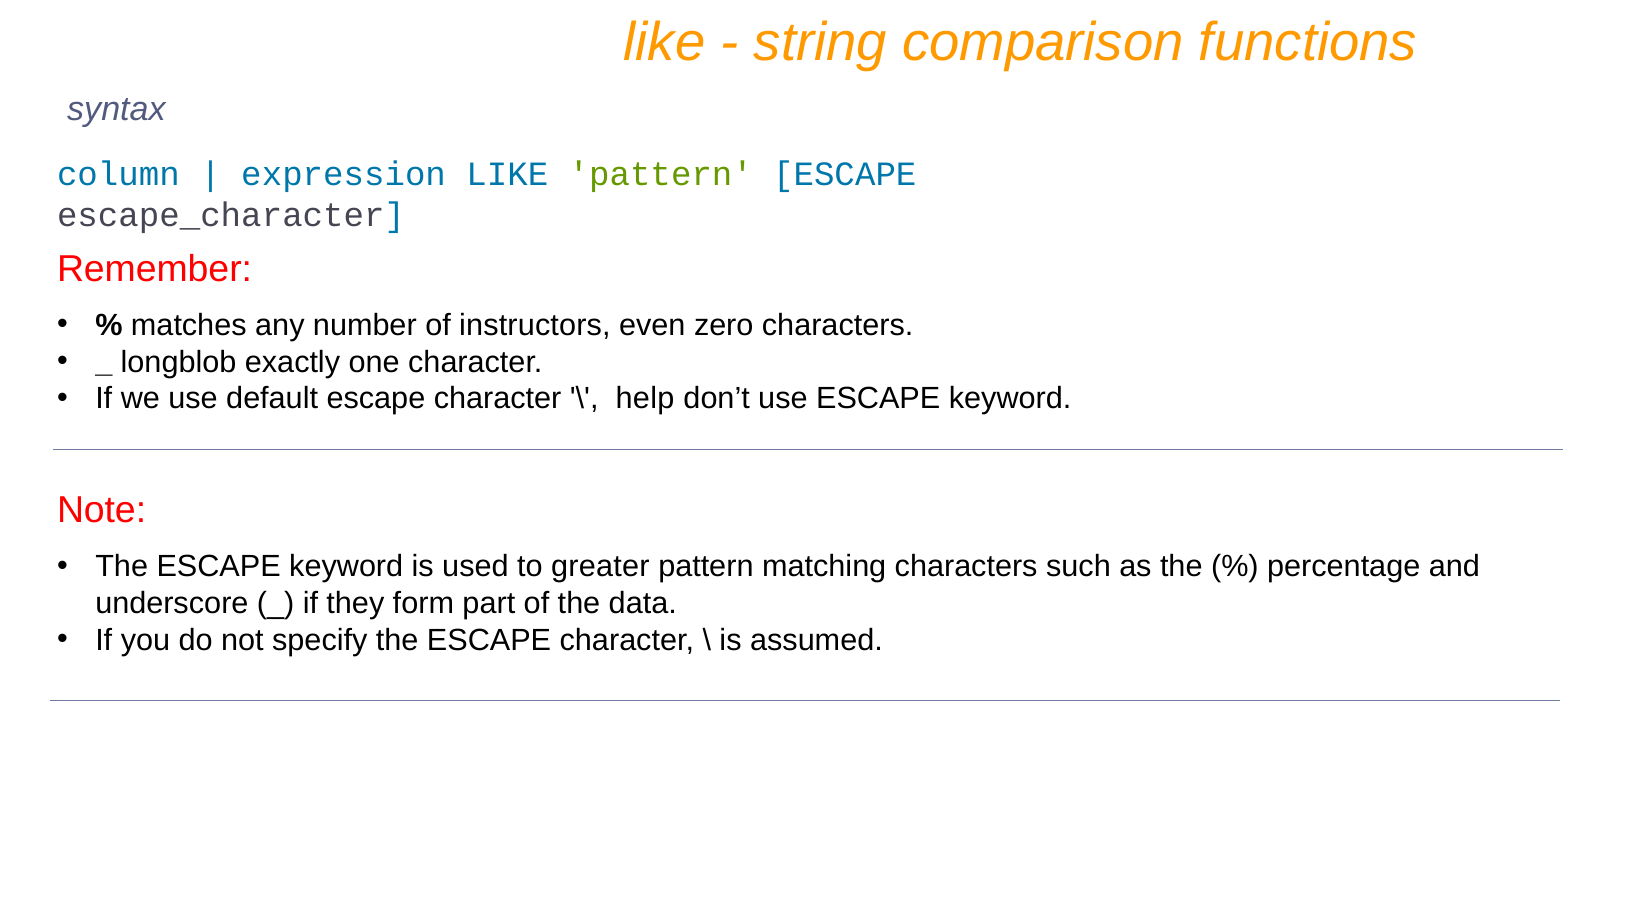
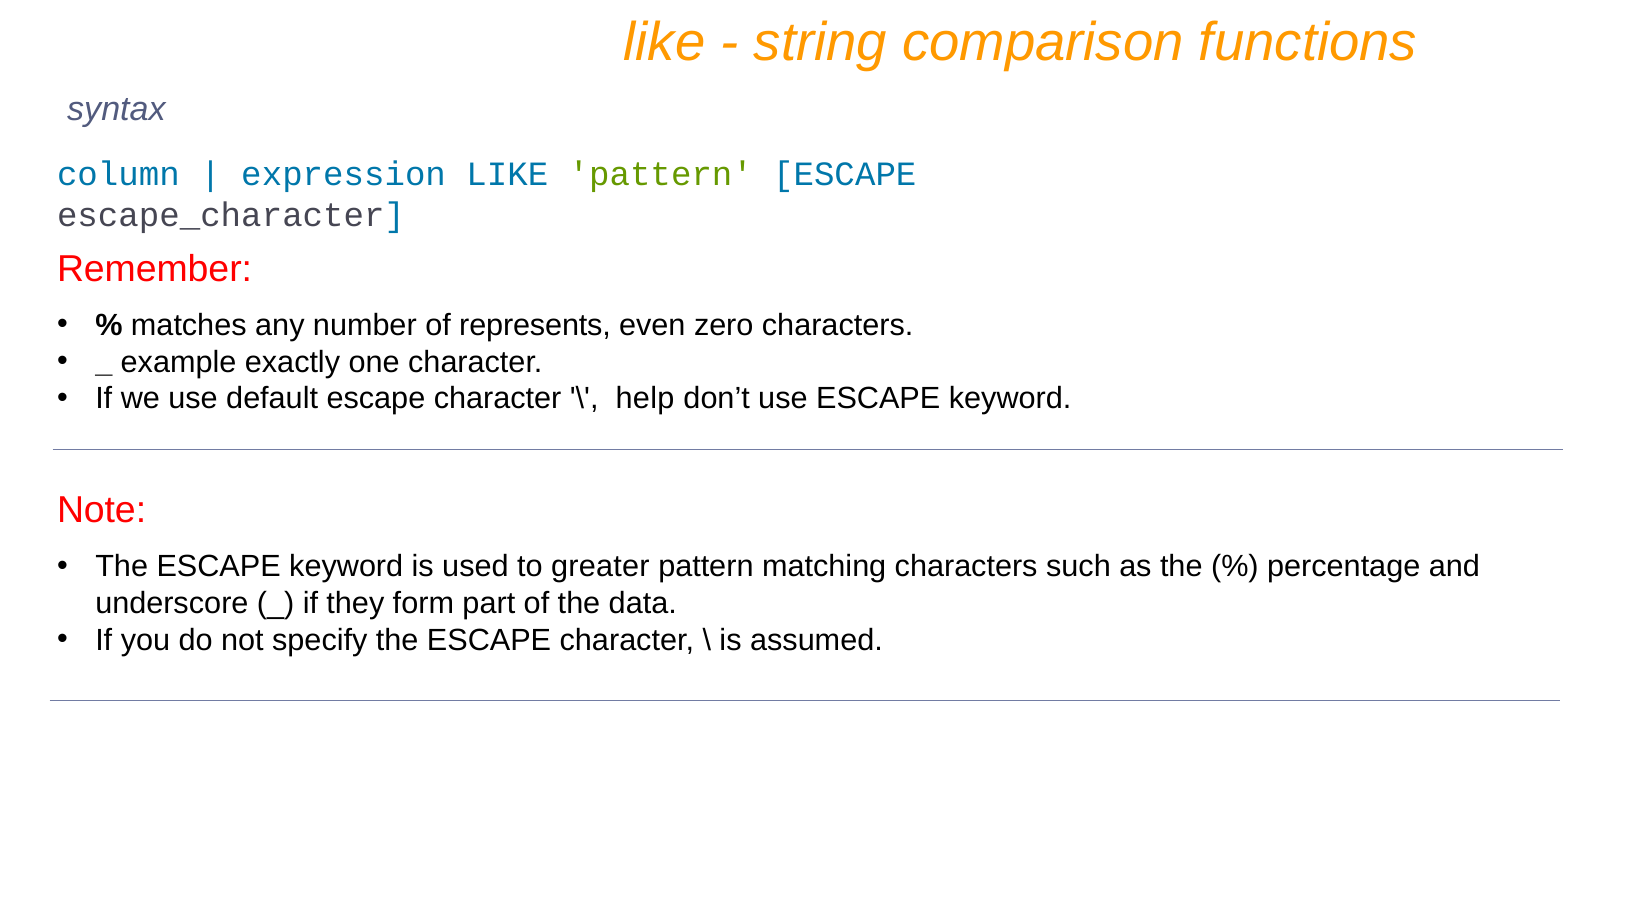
instructors: instructors -> represents (535, 325)
longblob: longblob -> example (179, 362)
